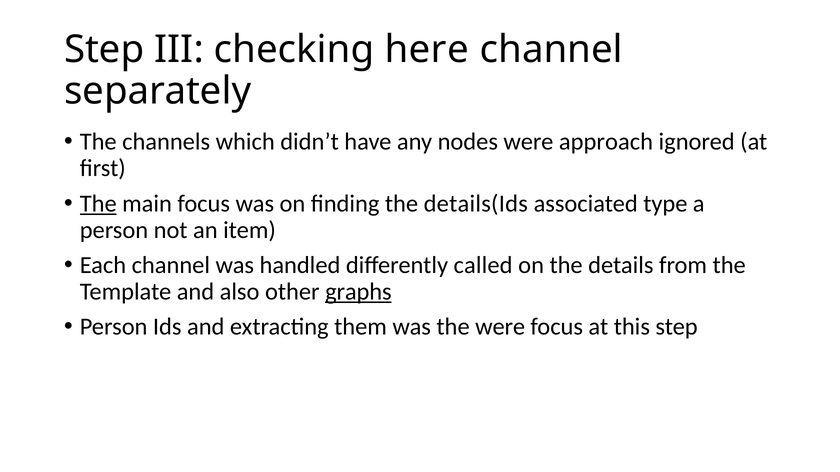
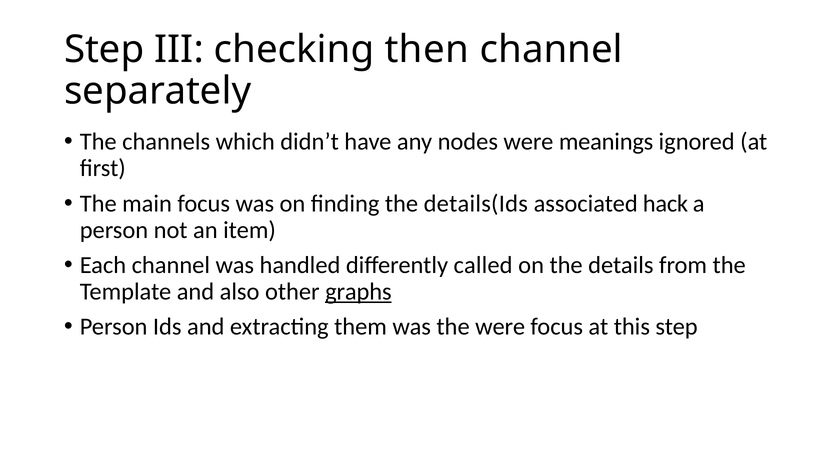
here: here -> then (427, 50)
approach: approach -> meanings (606, 142)
The underline: present -> none (98, 204)
type: type -> hack (665, 204)
